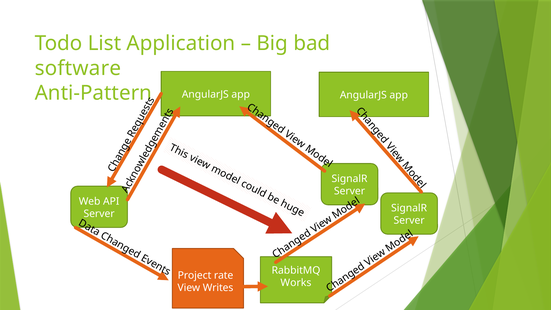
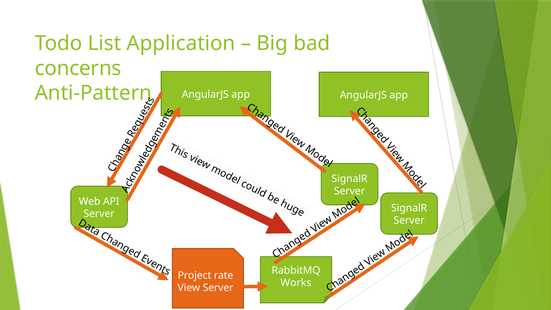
software: software -> concerns (78, 68)
View Writes: Writes -> Server (218, 288)
